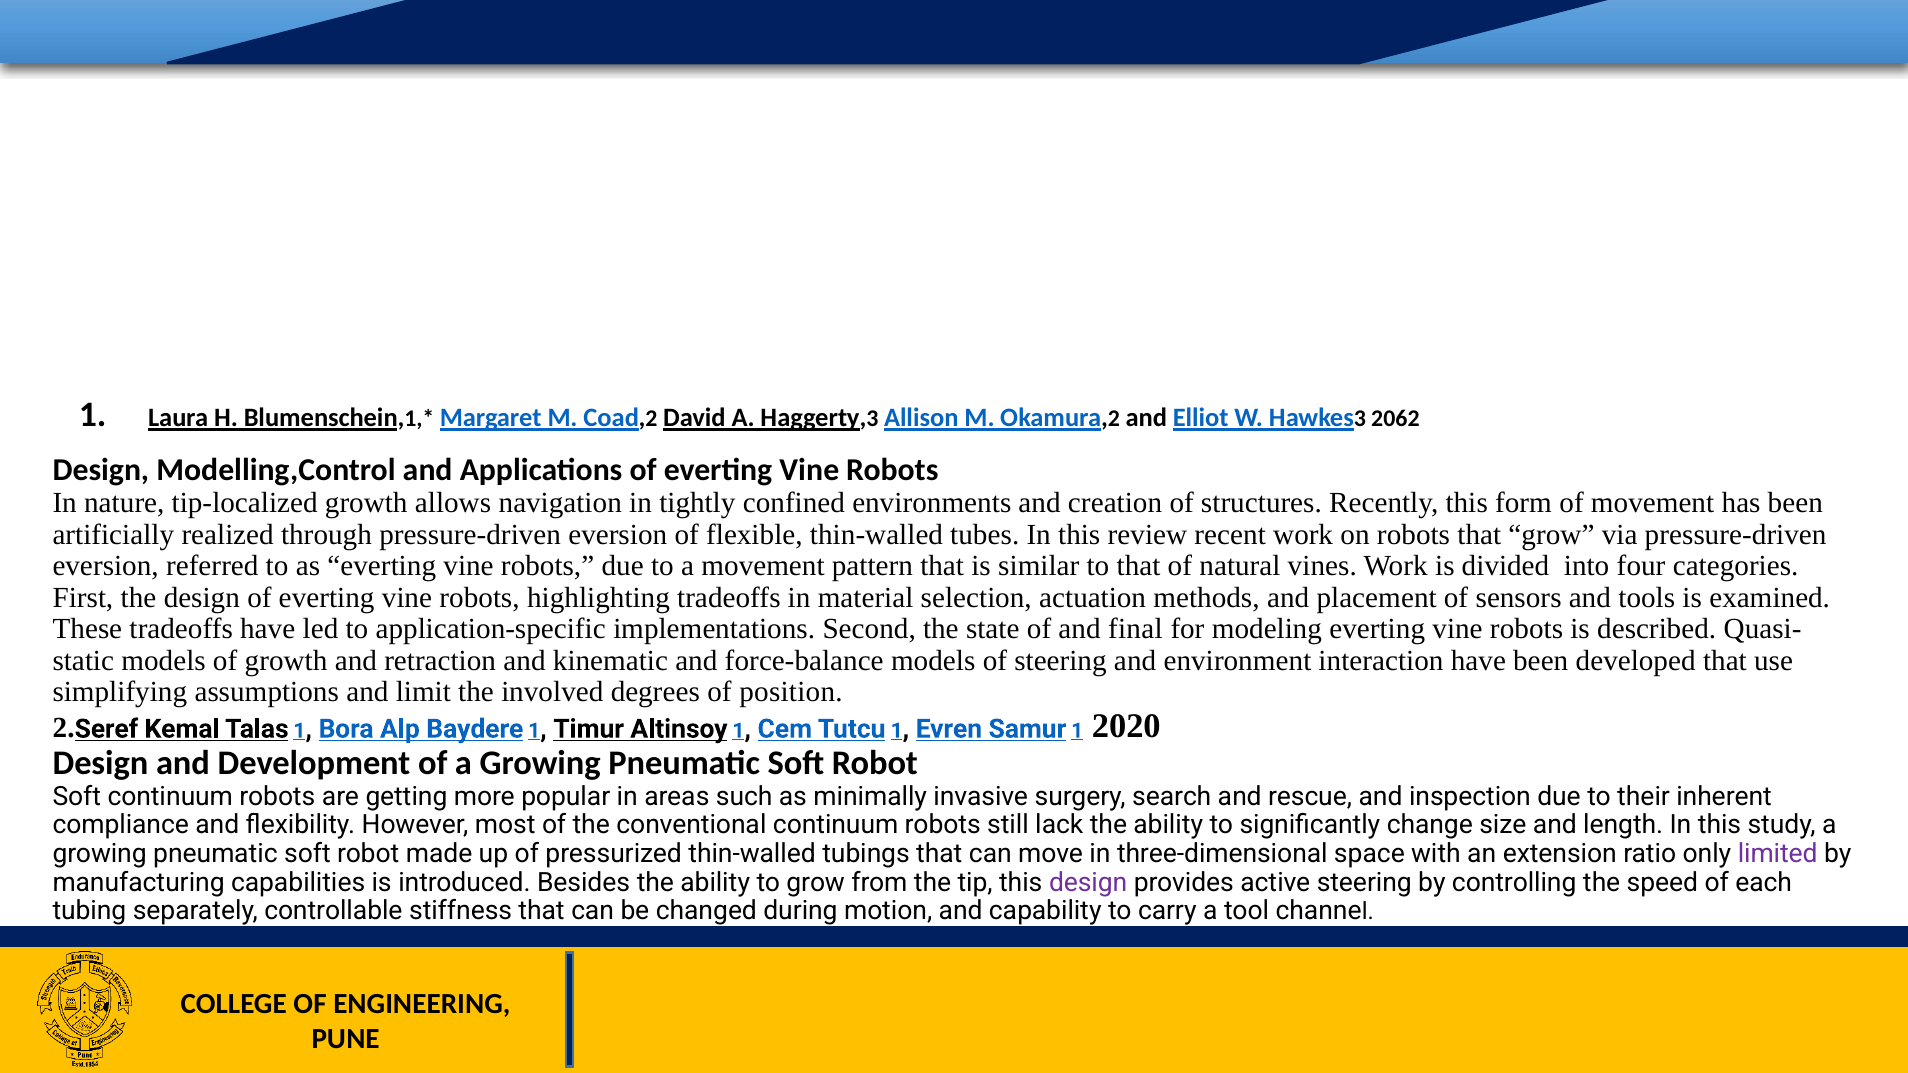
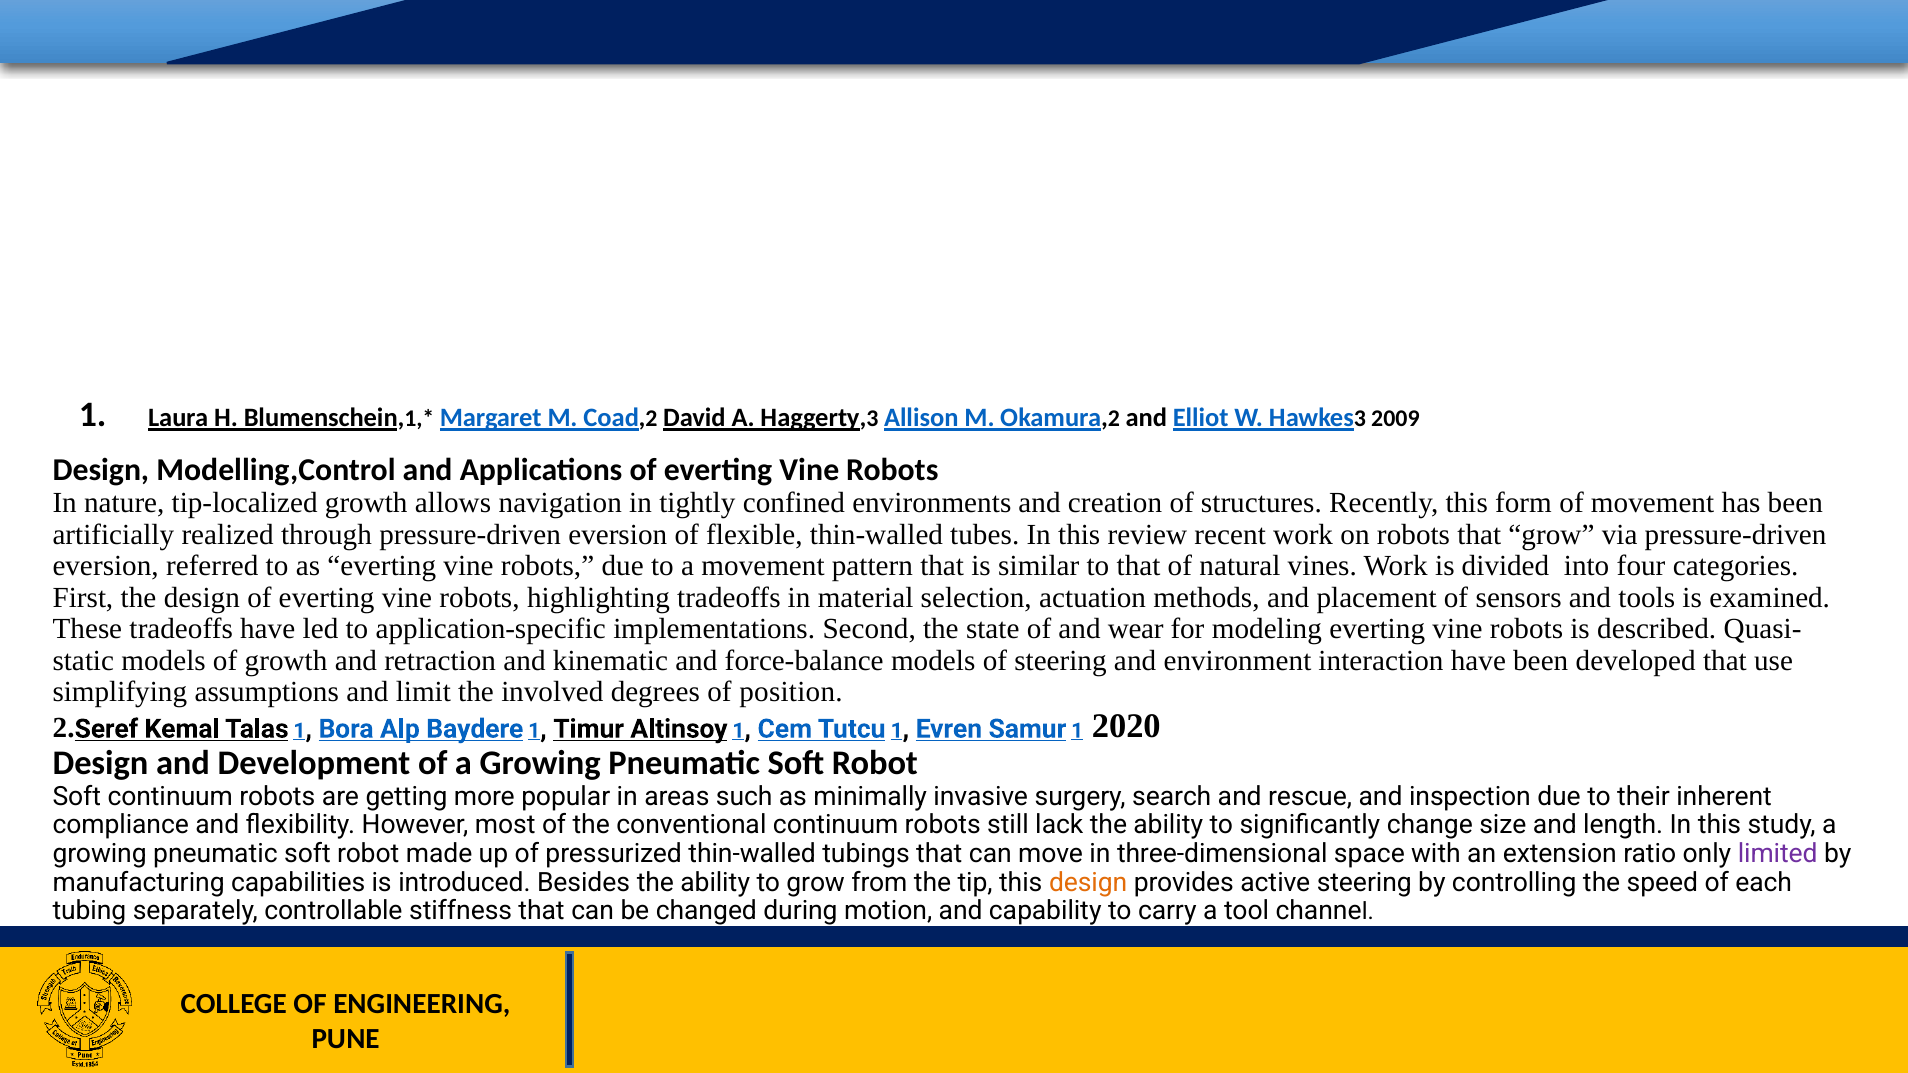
2062: 2062 -> 2009 (1395, 419)
final: final -> wear (1136, 629)
design colour: purple -> orange (1088, 883)
